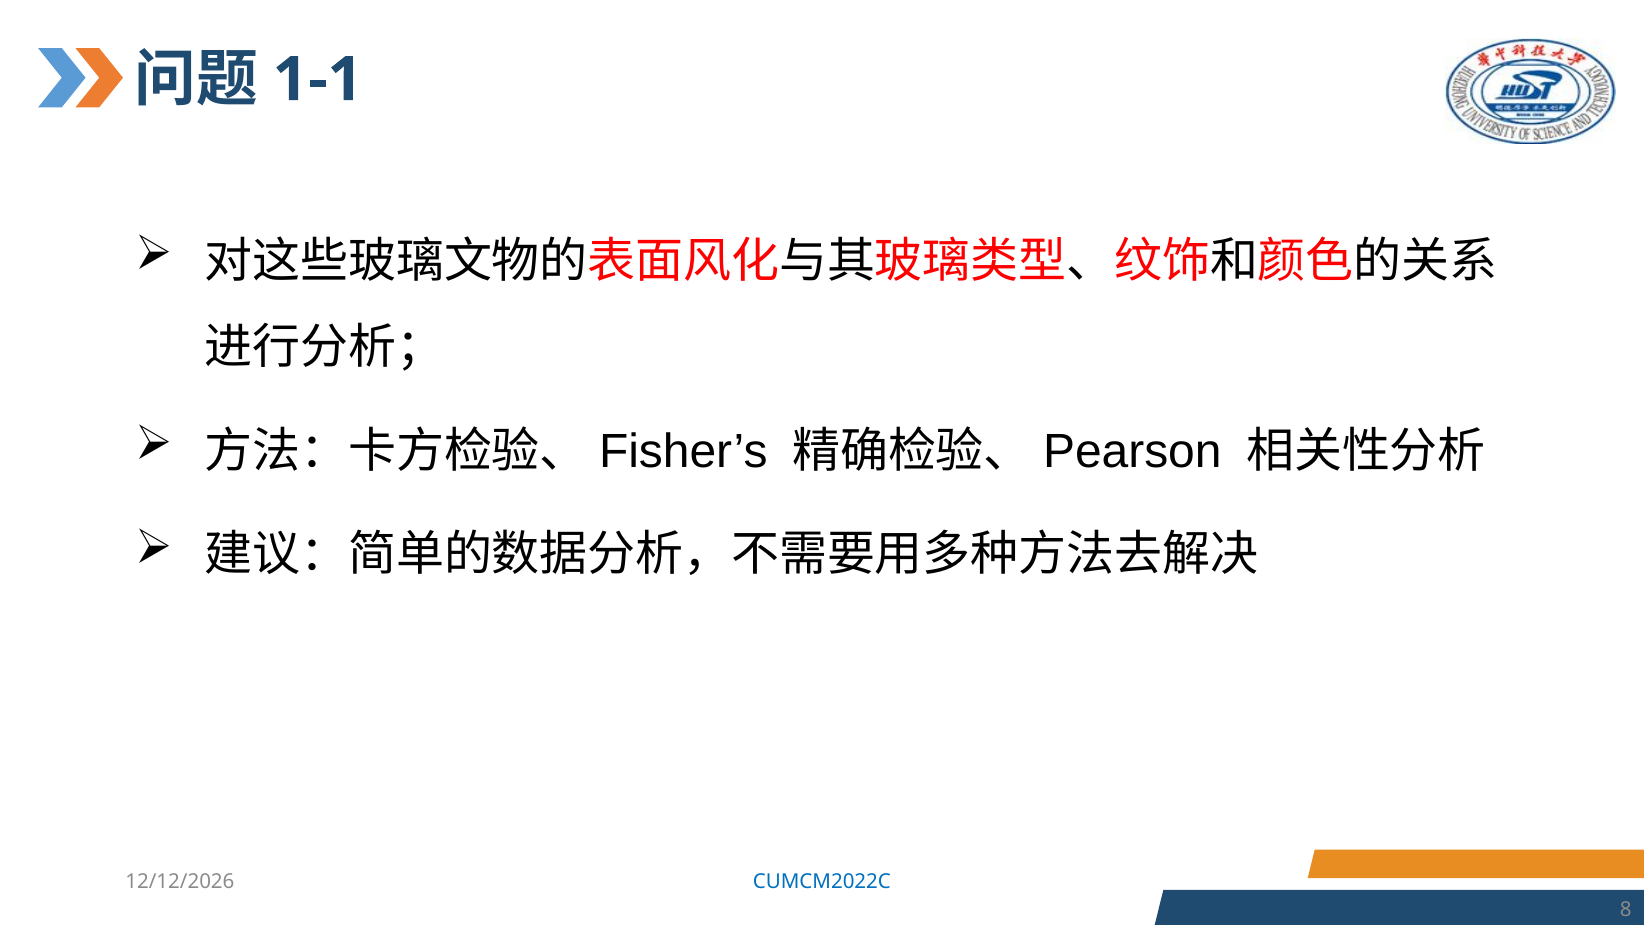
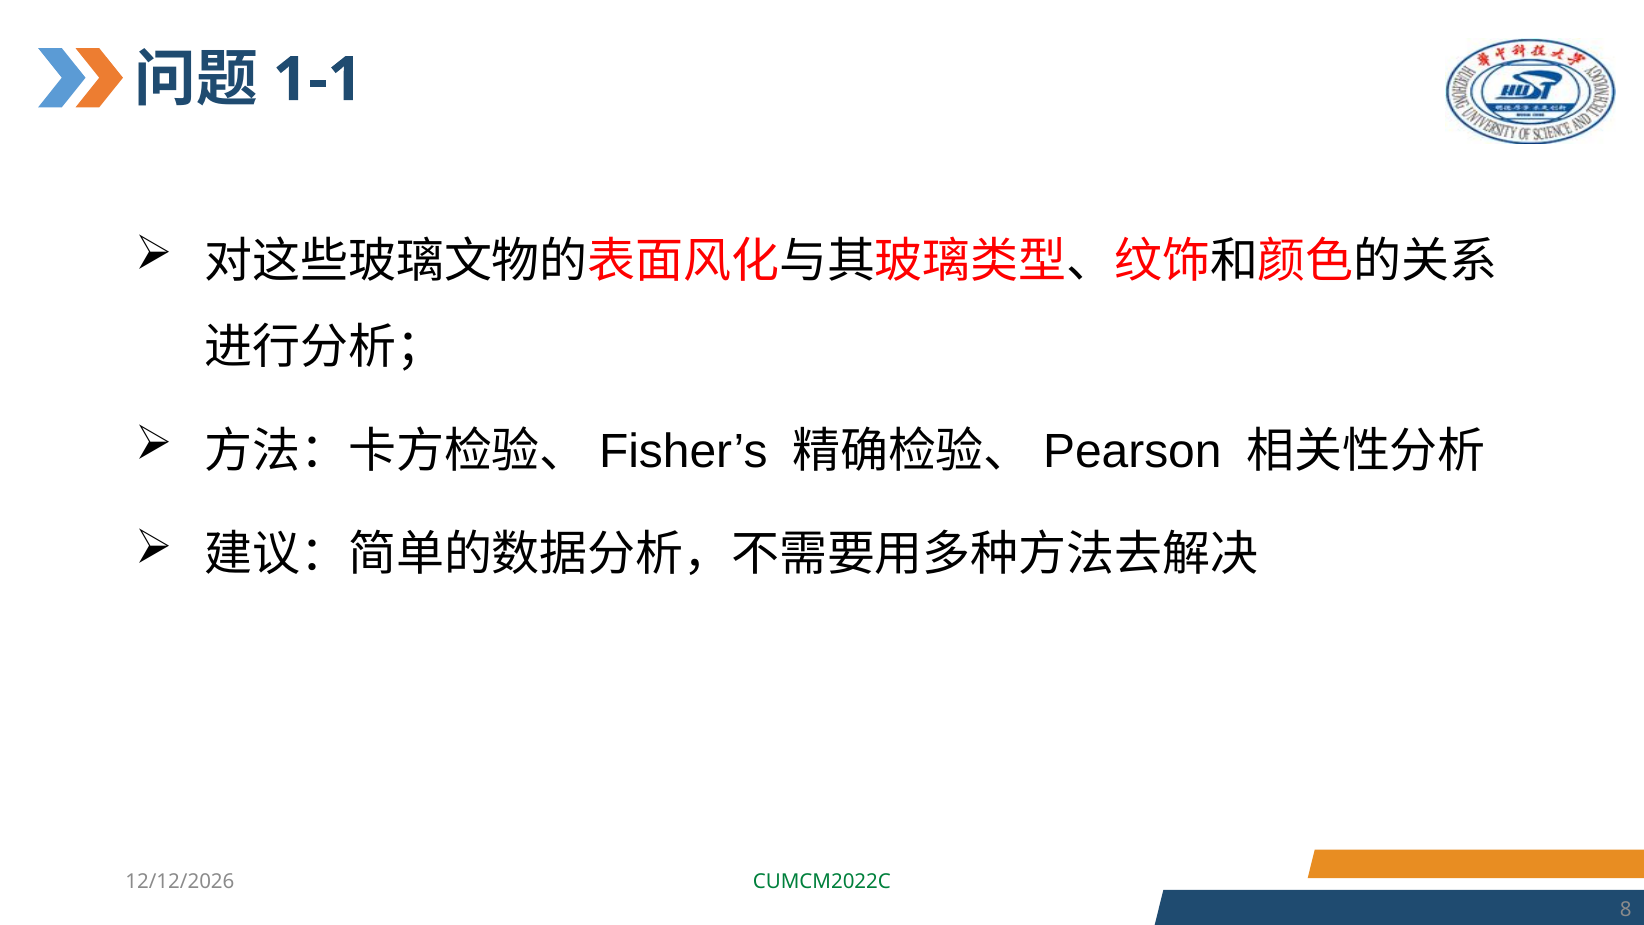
CUMCM2022C colour: blue -> green (822, 881)
